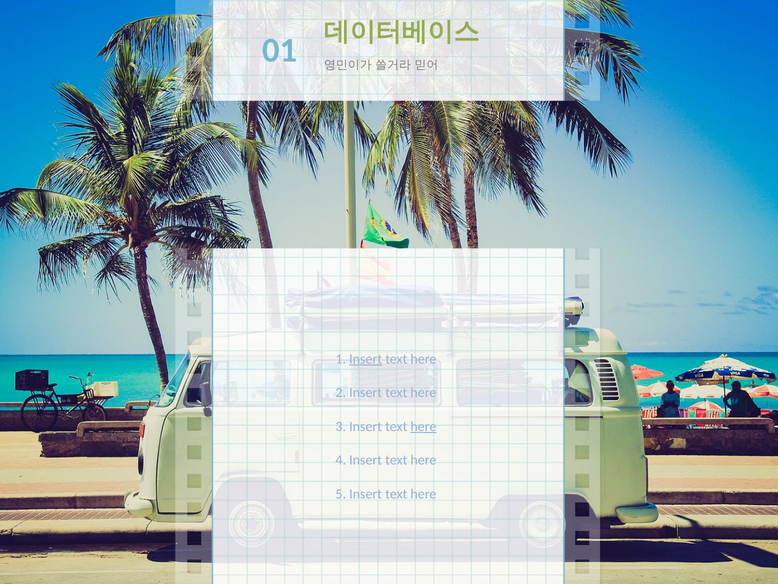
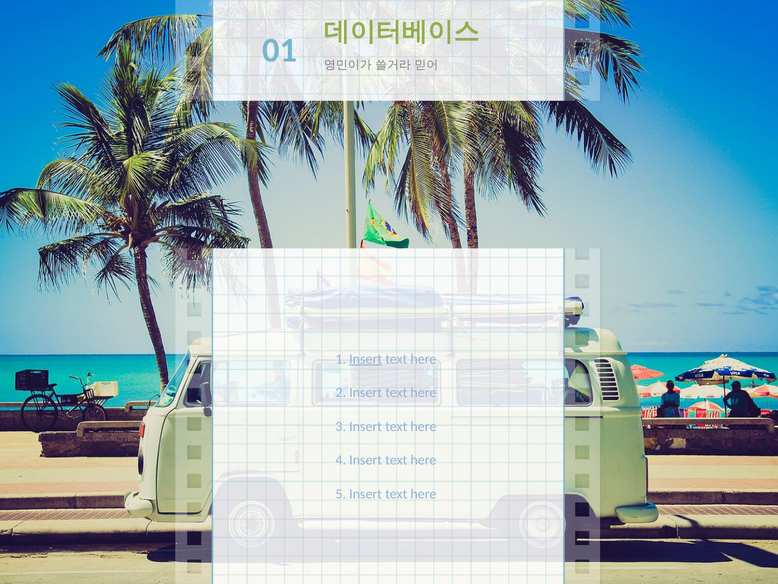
here underline: present -> none (423, 426)
